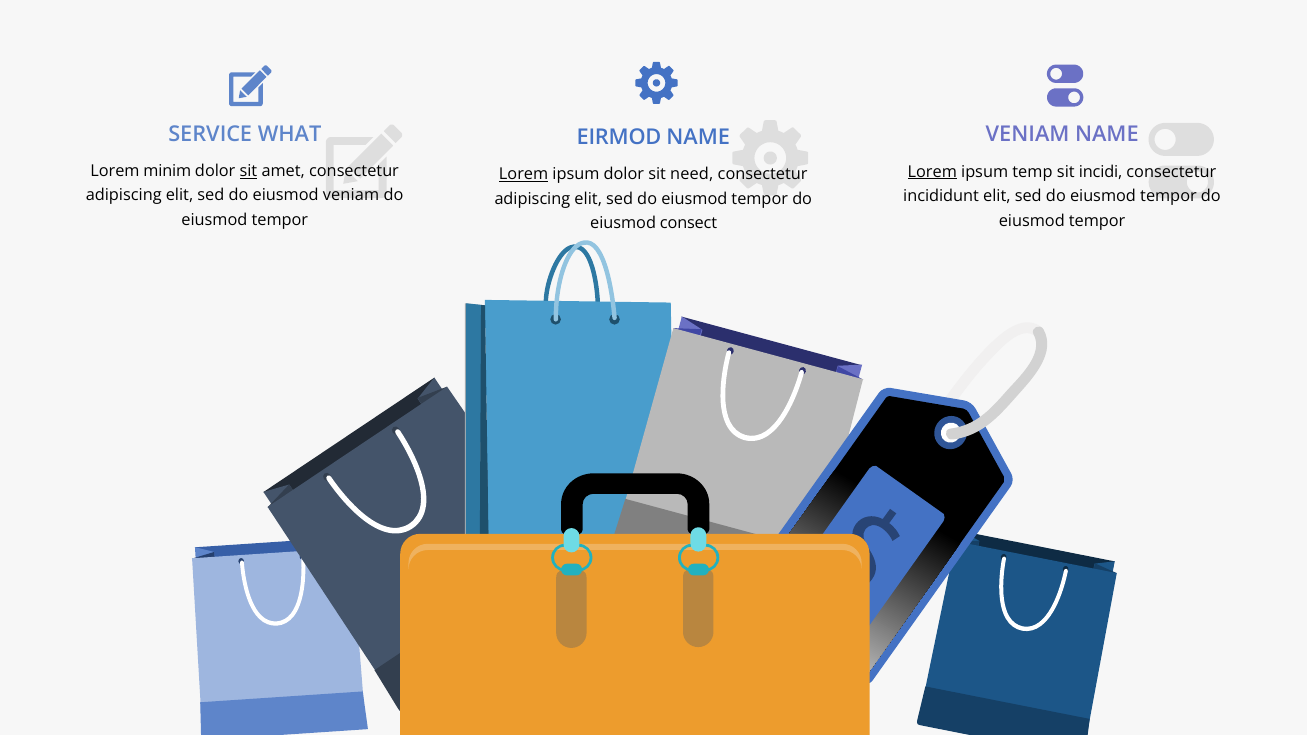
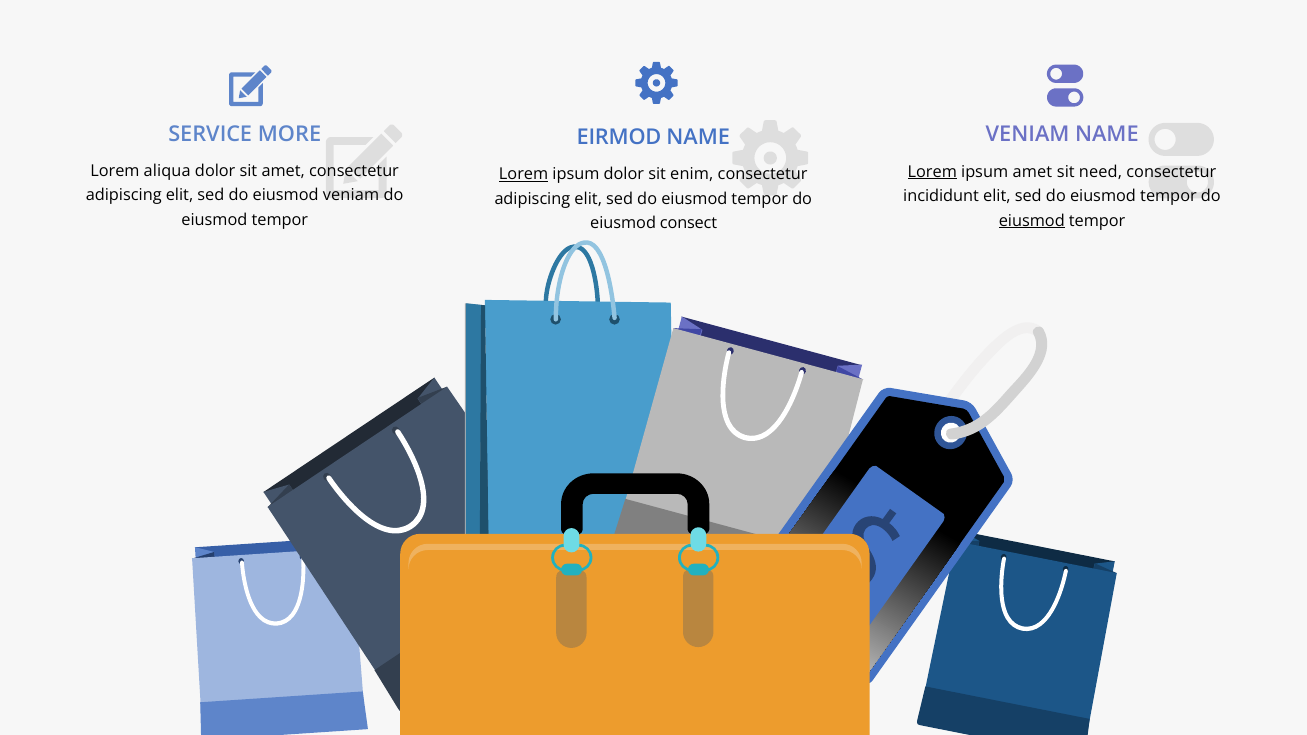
WHAT: WHAT -> MORE (289, 134)
minim: minim -> aliqua (167, 171)
sit underline: present -> none (248, 171)
ipsum temp: temp -> amet (1032, 172)
incidi: incidi -> need (1100, 172)
need: need -> enim (692, 174)
eiusmod underline: none -> present (1032, 221)
